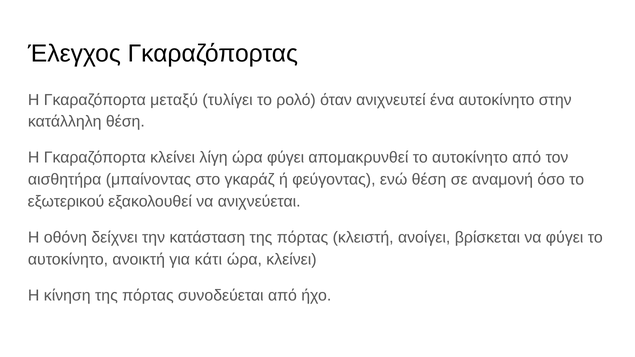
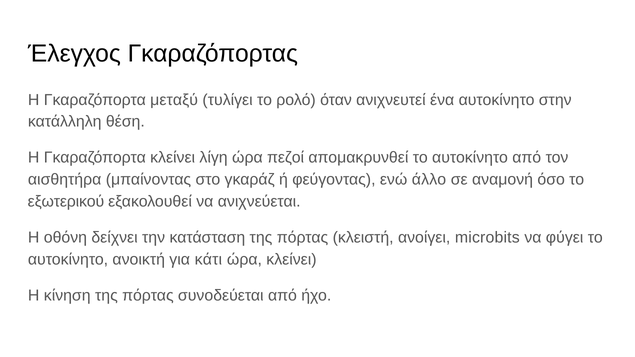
ώρα φύγει: φύγει -> πεζοί (286, 158)
ενώ θέση: θέση -> άλλο (429, 180)
βρίσκεται: βρίσκεται -> microbits (487, 238)
